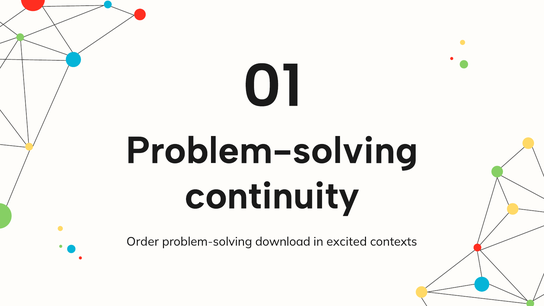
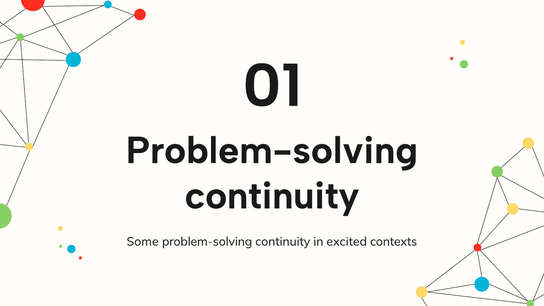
Order: Order -> Some (143, 242)
download: download -> continuity (283, 242)
